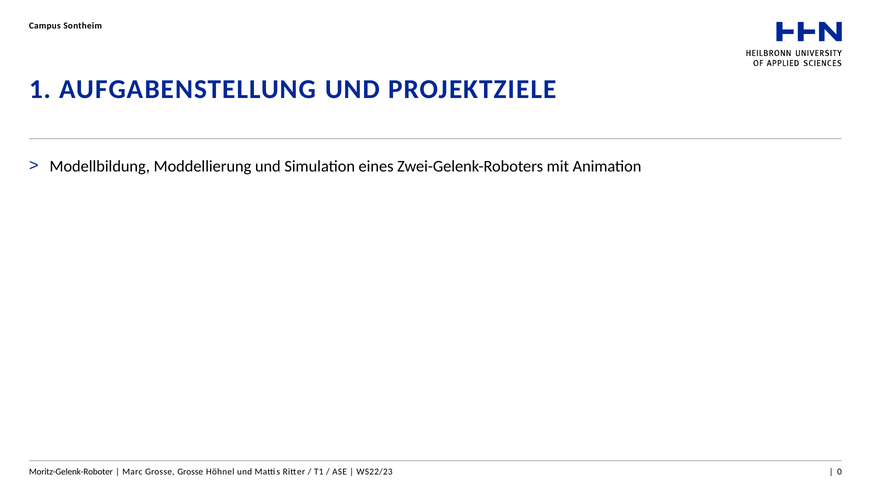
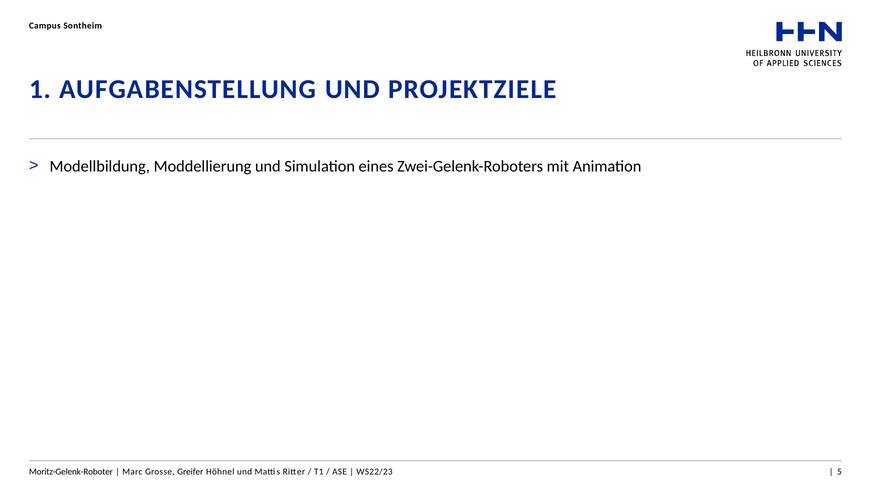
Grosse Grosse: Grosse -> Greifer (190, 472)
0: 0 -> 5 (840, 472)
